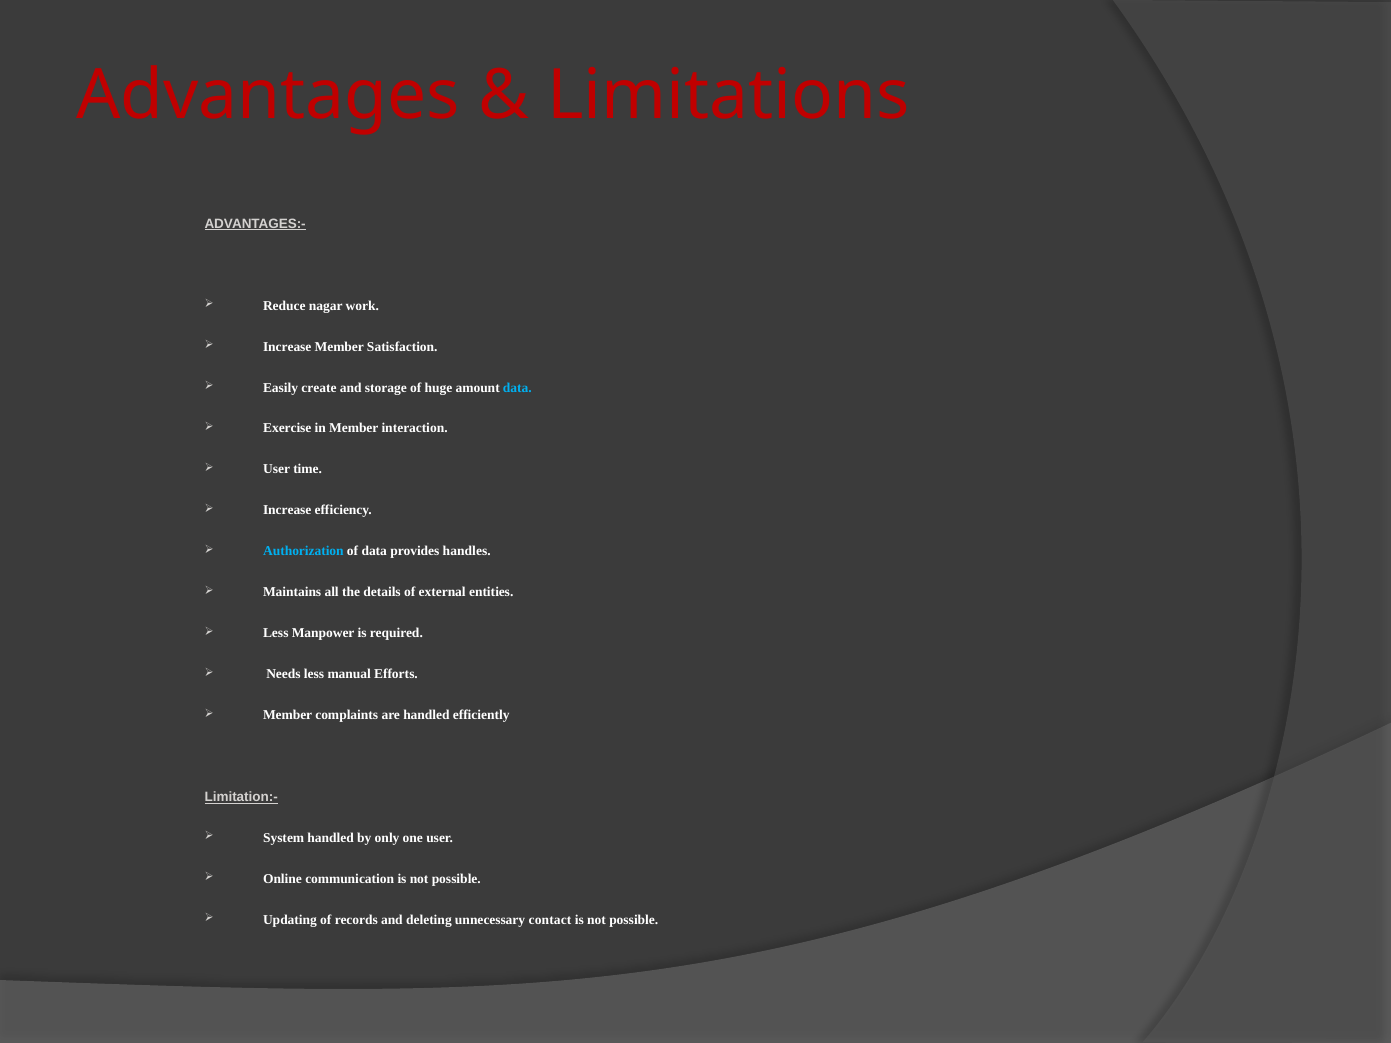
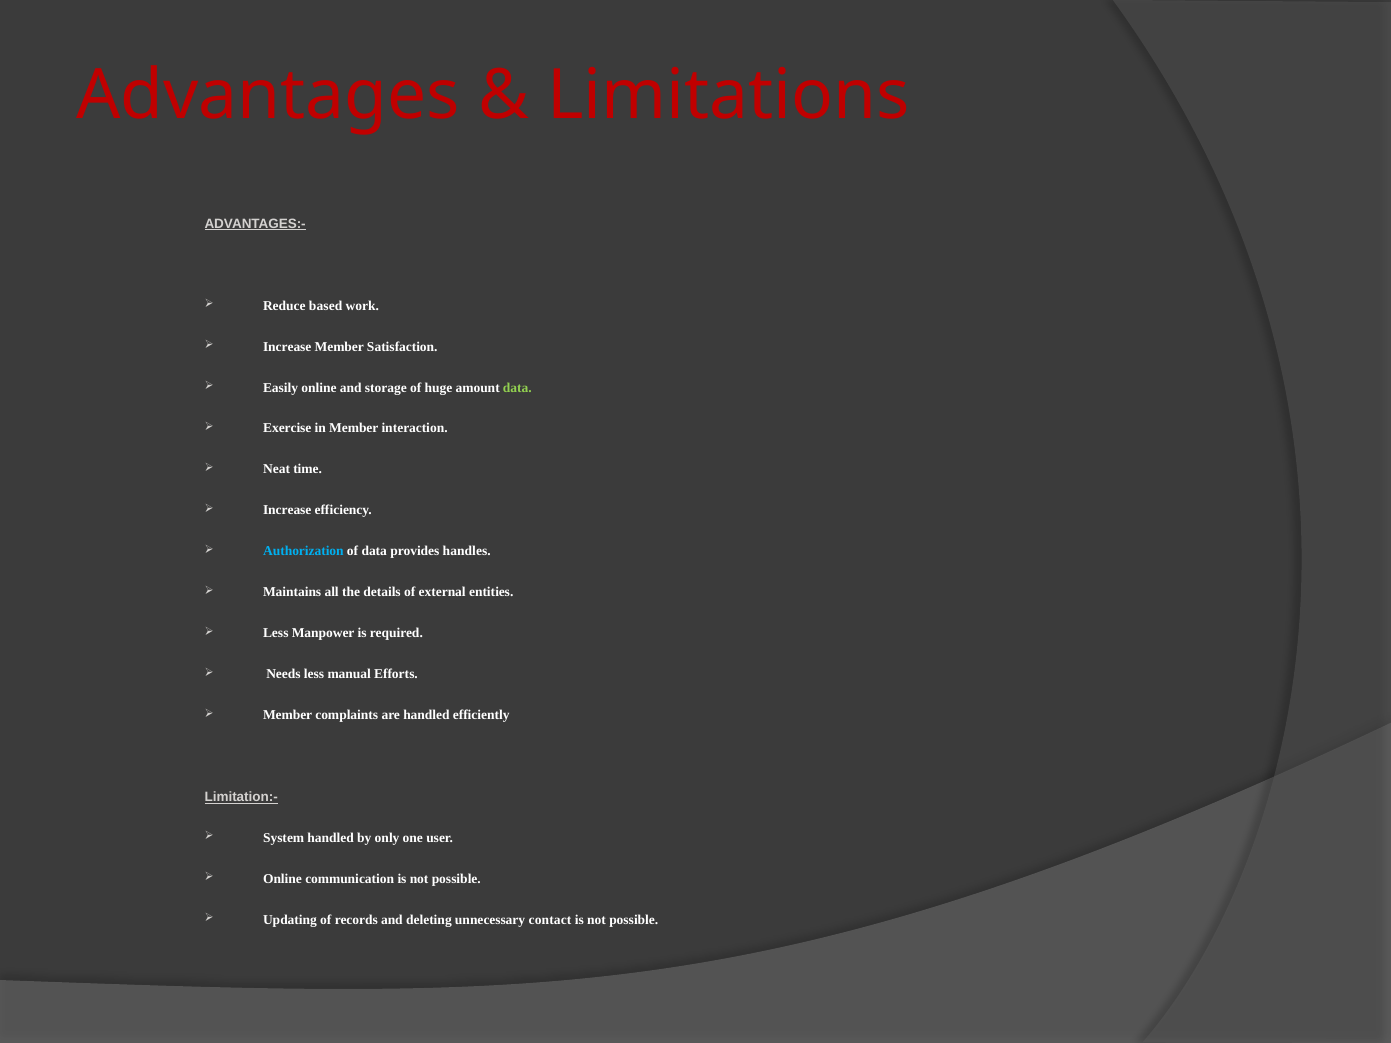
nagar: nagar -> based (326, 306)
Easily create: create -> online (319, 388)
data colour: light blue -> light green (517, 388)
User: User -> Neat (277, 470)
